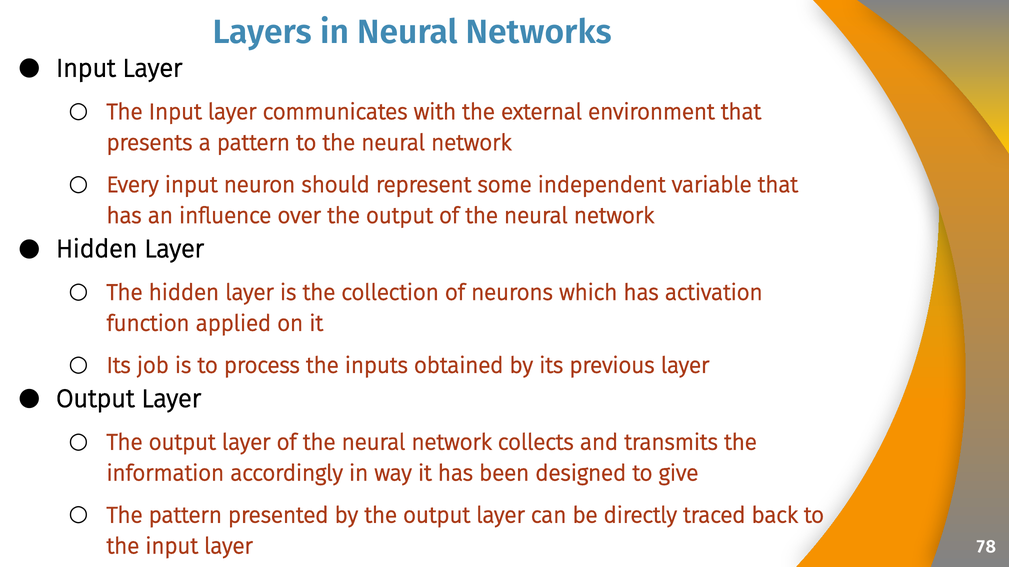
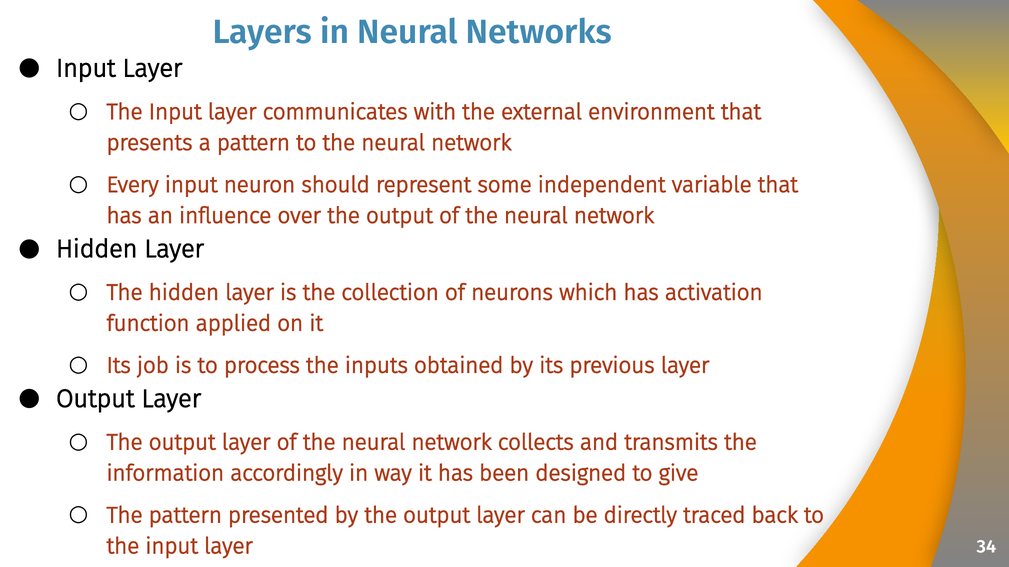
78: 78 -> 34 (986, 547)
